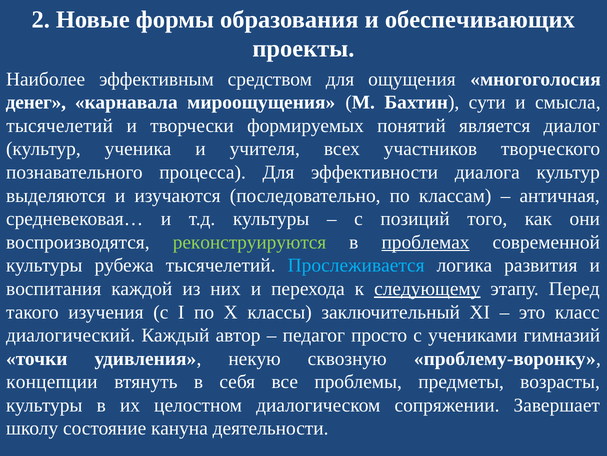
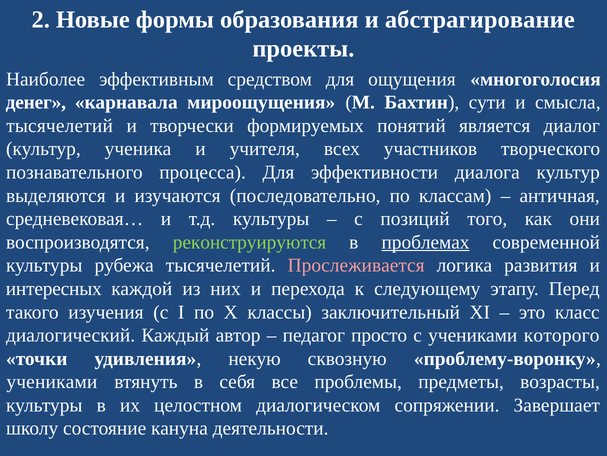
обеспечивающих: обеспечивающих -> абстрагирование (480, 19)
Прослеживается colour: light blue -> pink (356, 265)
воспитания: воспитания -> интересных (54, 288)
следующему underline: present -> none (427, 288)
гимназий: гимназий -> которого (562, 335)
концепции: концепции -> учениками (52, 381)
